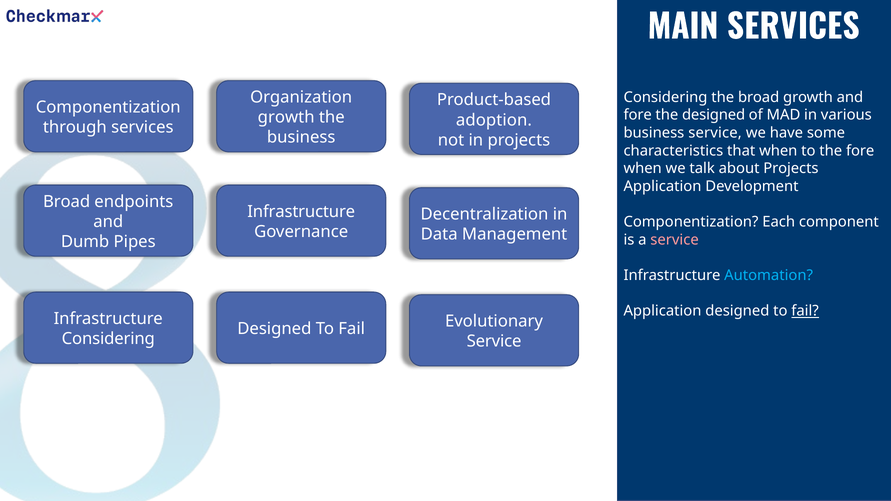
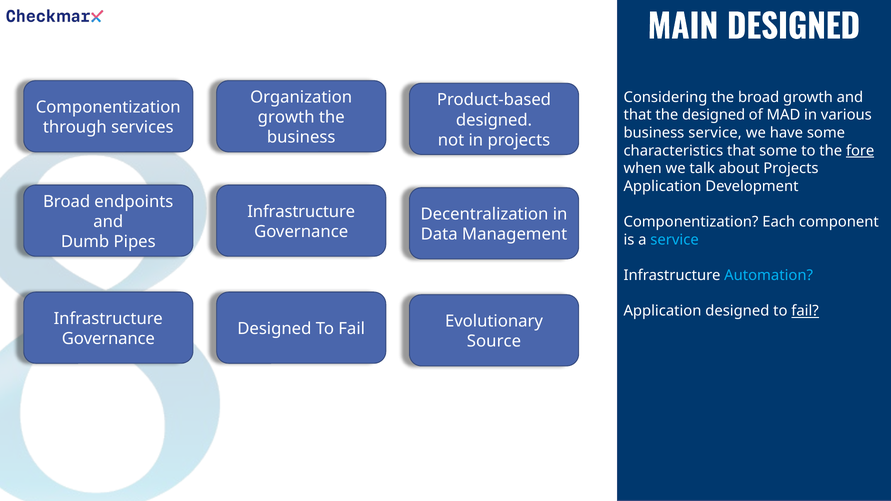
MAIN SERVICES: SERVICES -> DESIGNED (793, 28)
fore: fore -> that (638, 115)
adoption: adoption -> designed (494, 120)
that when: when -> some (778, 151)
fore underline: none -> present (860, 151)
service colour: pink -> light blue (675, 240)
Considering: Considering -> Governance (108, 339)
Service: Service -> Source (494, 342)
